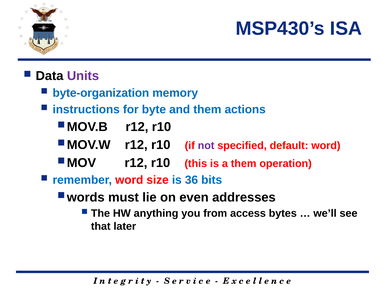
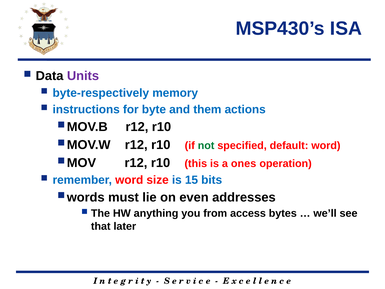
byte-organization: byte-organization -> byte-respectively (101, 93)
not colour: purple -> green (206, 145)
a them: them -> ones (244, 163)
36: 36 -> 15 (191, 180)
